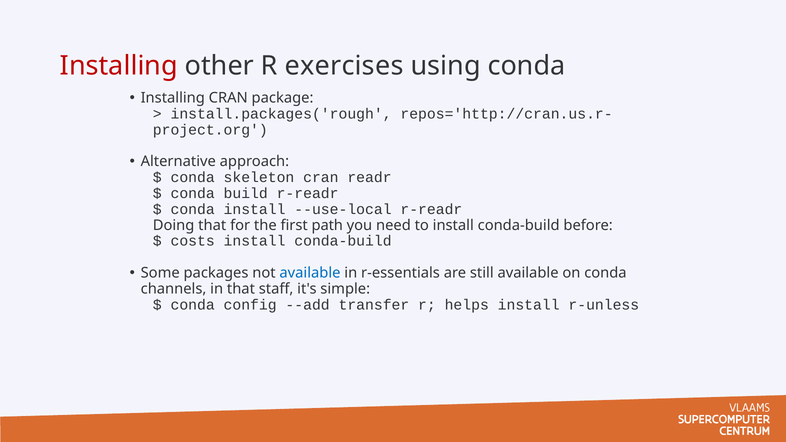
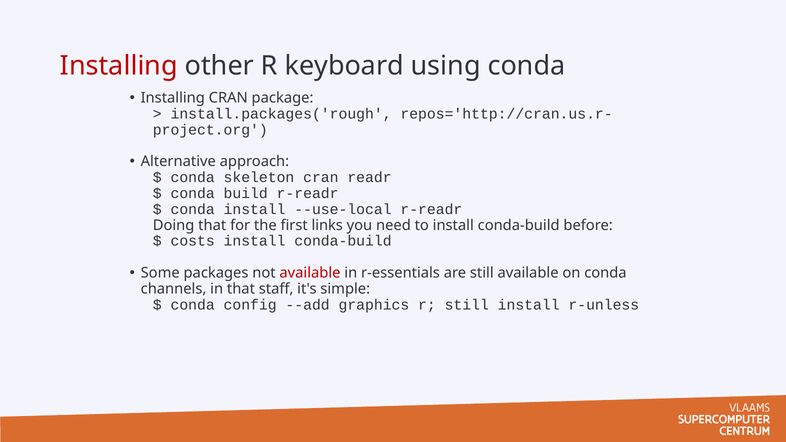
exercises: exercises -> keyboard (344, 66)
path: path -> links (327, 225)
available colour: blue -> red (310, 273)
transfer: transfer -> graphics (374, 305)
r helps: helps -> still (467, 305)
